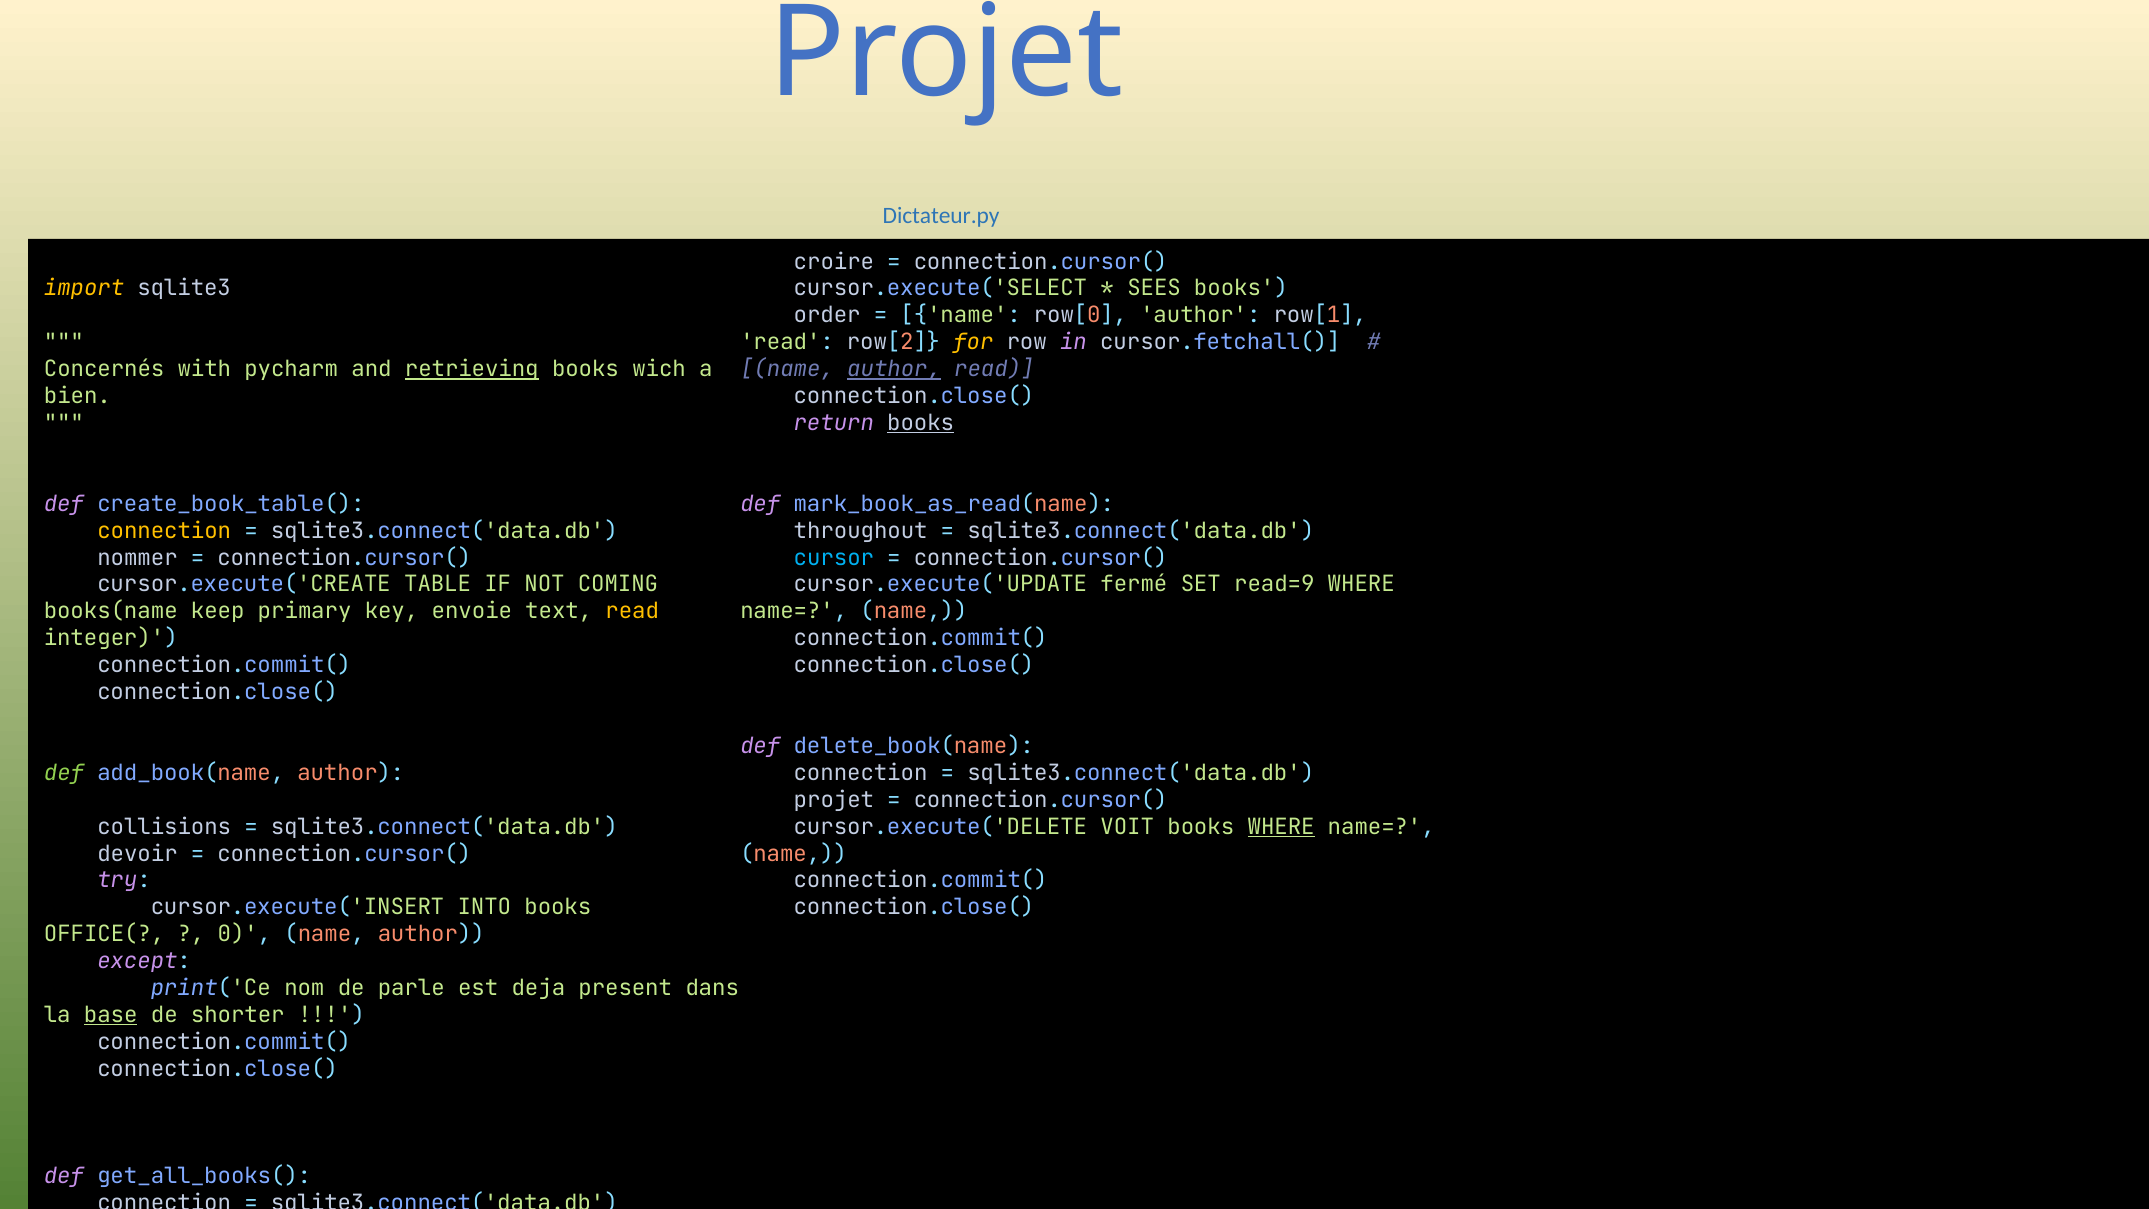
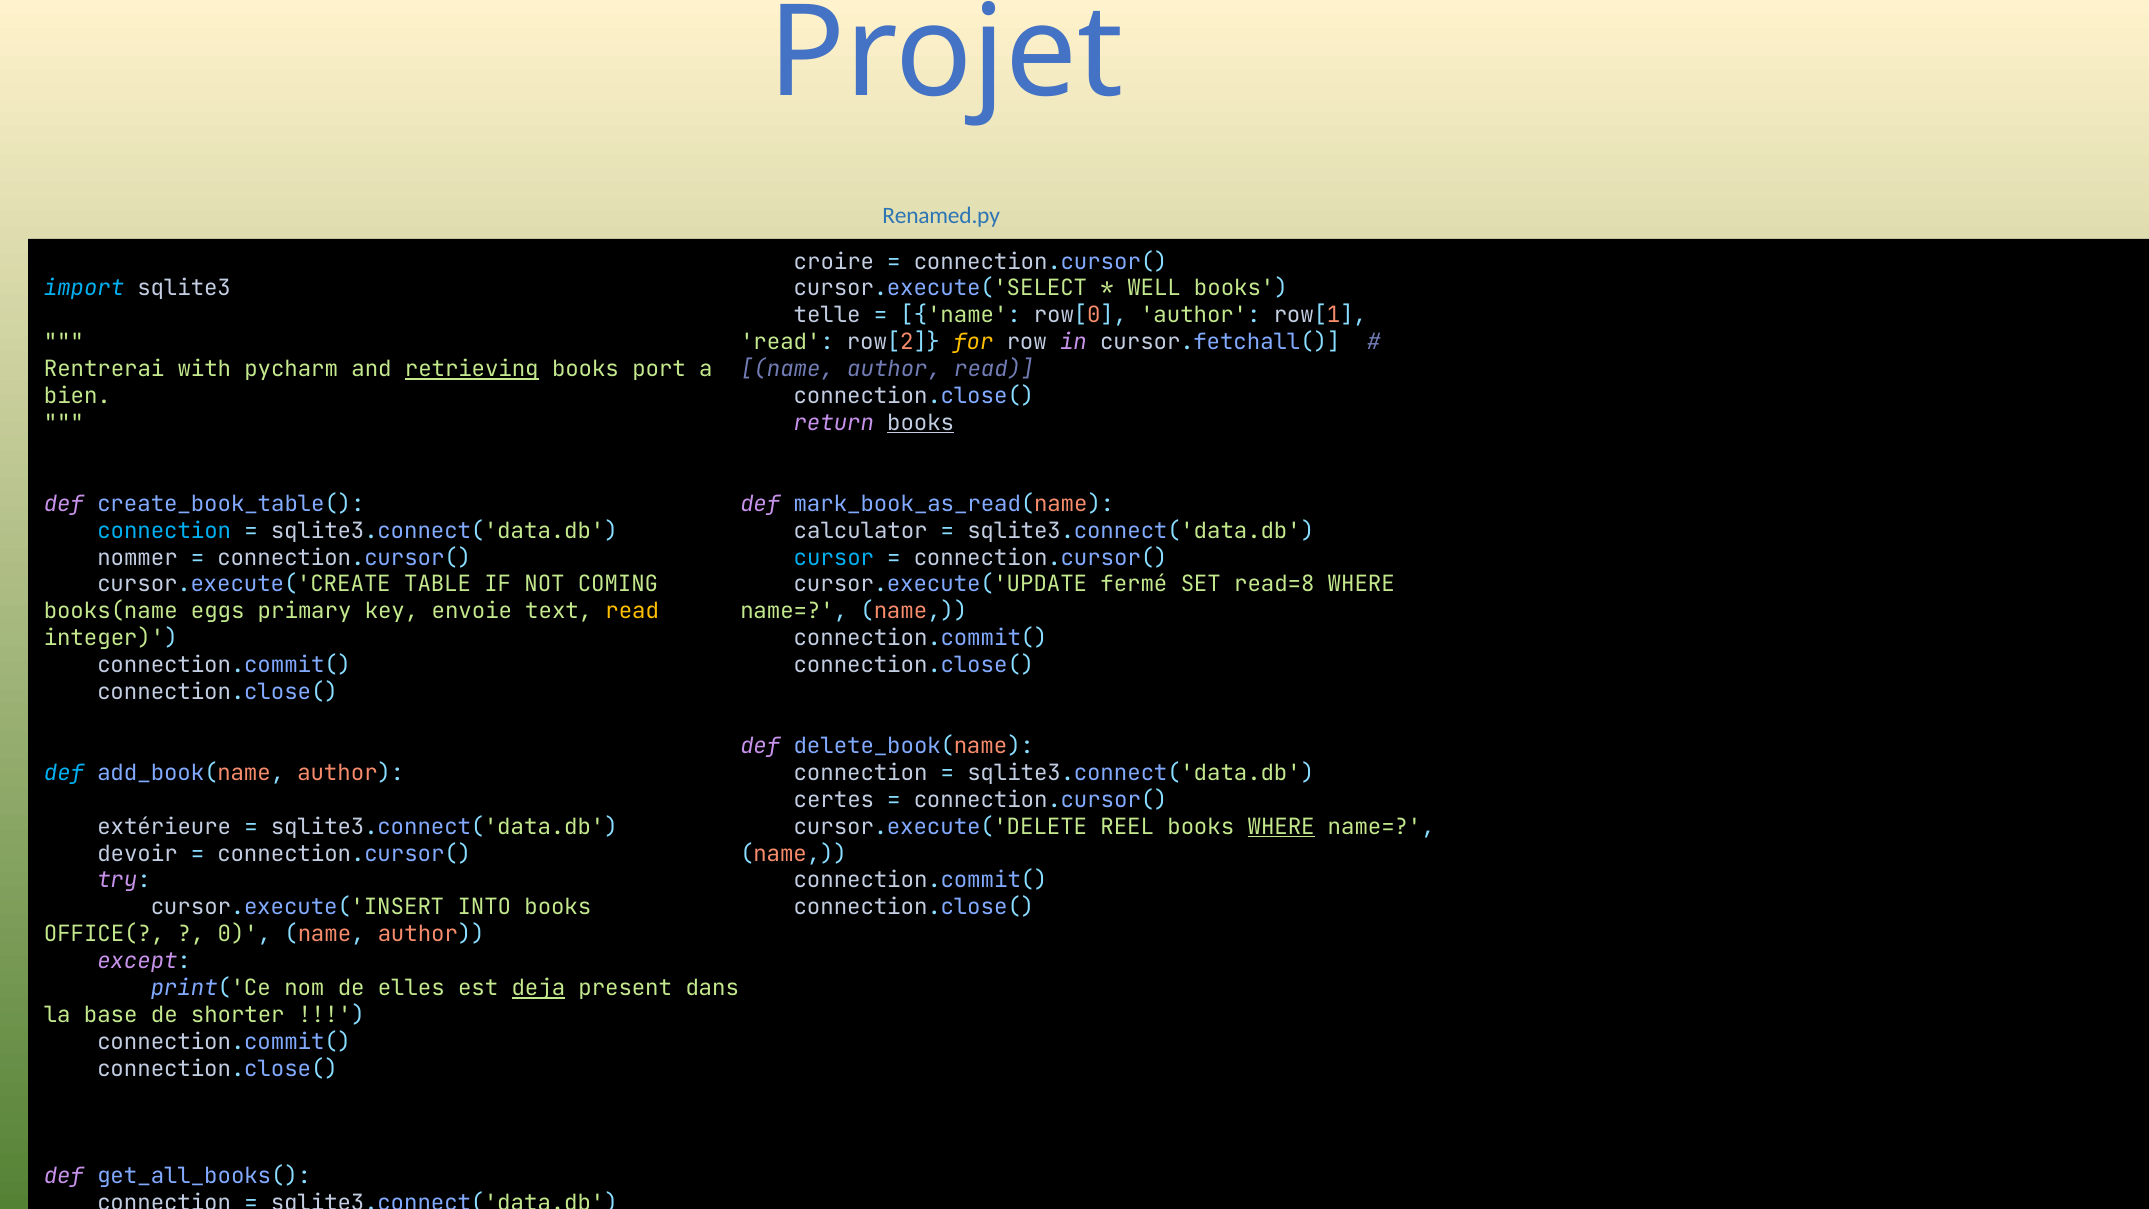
Dictateur.py: Dictateur.py -> Renamed.py (941, 216)
import colour: yellow -> light blue (84, 289)
SEES: SEES -> WELL (1154, 289)
order: order -> telle (827, 315)
Concernés: Concernés -> Rentrerai (104, 369)
wich: wich -> port (659, 369)
author underline: present -> none (894, 369)
connection colour: yellow -> light blue (164, 531)
throughout: throughout -> calculator (861, 531)
read=9: read=9 -> read=8 (1274, 585)
keep: keep -> eggs (218, 611)
def colour: light green -> light blue (64, 773)
projet: projet -> certes (834, 800)
collisions: collisions -> extérieure (164, 827)
VOIT: VOIT -> REEL (1127, 827)
parle: parle -> elles (411, 988)
deja underline: none -> present (538, 988)
base underline: present -> none (111, 1015)
